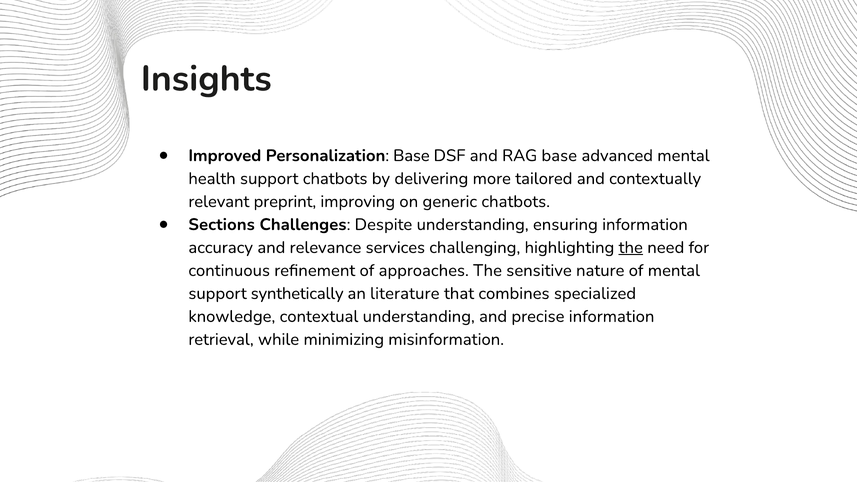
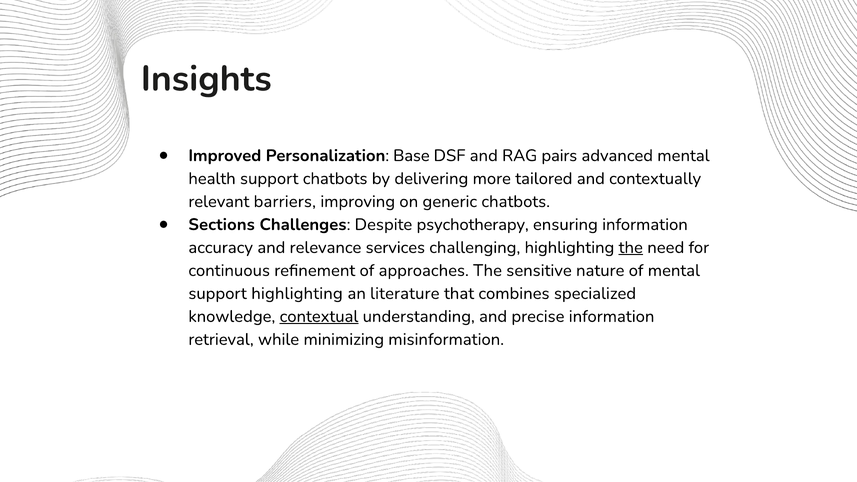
RAG base: base -> pairs (559, 156)
preprint: preprint -> barriers (285, 202)
Despite understanding: understanding -> psychotherapy (473, 225)
support synthetically: synthetically -> highlighting (297, 293)
contextual underline: none -> present (319, 316)
